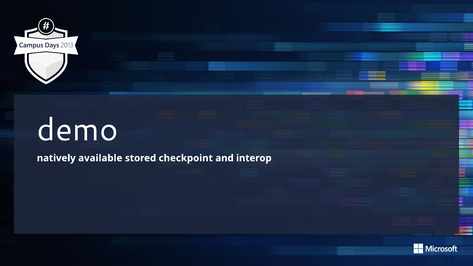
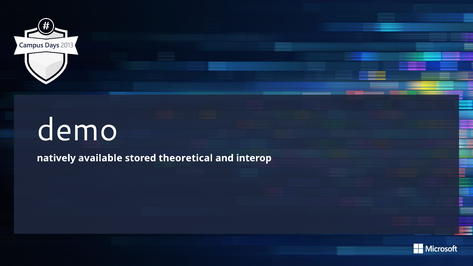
checkpoint: checkpoint -> theoretical (186, 158)
